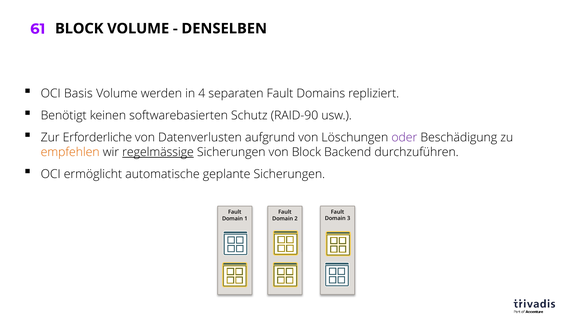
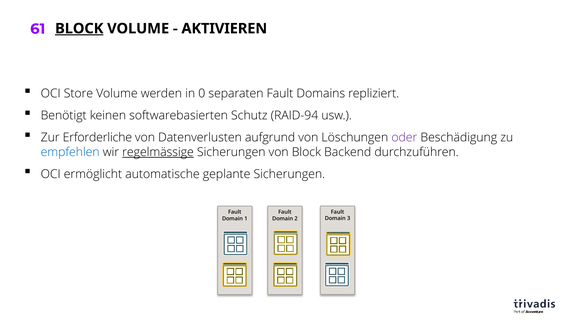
BLOCK underline: none -> present (79, 29)
DENSELBEN: DENSELBEN -> AKTIVIEREN (224, 29)
Basis: Basis -> Store (78, 94)
4: 4 -> 0 (202, 94)
RAID-90: RAID-90 -> RAID-94 (295, 115)
empfehlen colour: orange -> blue (70, 152)
